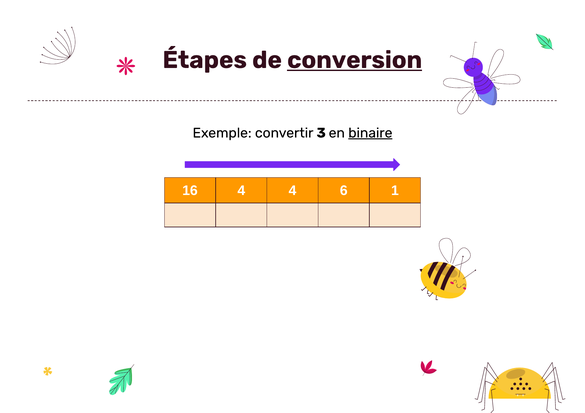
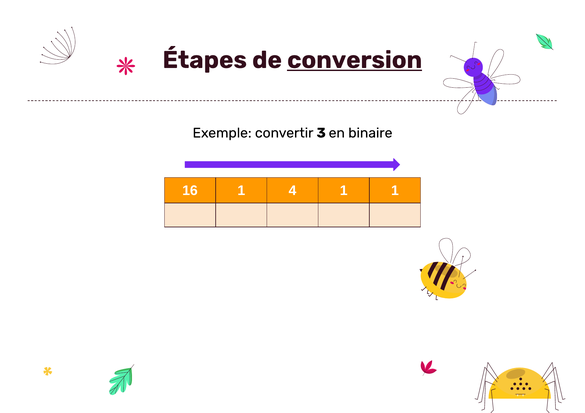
binaire underline: present -> none (370, 133)
16 4: 4 -> 1 (241, 191)
4 6: 6 -> 1 (344, 191)
